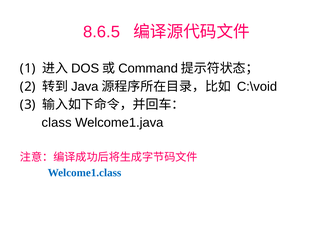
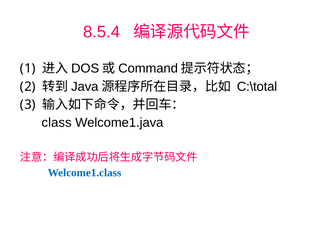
8.6.5: 8.6.5 -> 8.5.4 (102, 32)
C:\void: C:\void -> C:\total (257, 87)
